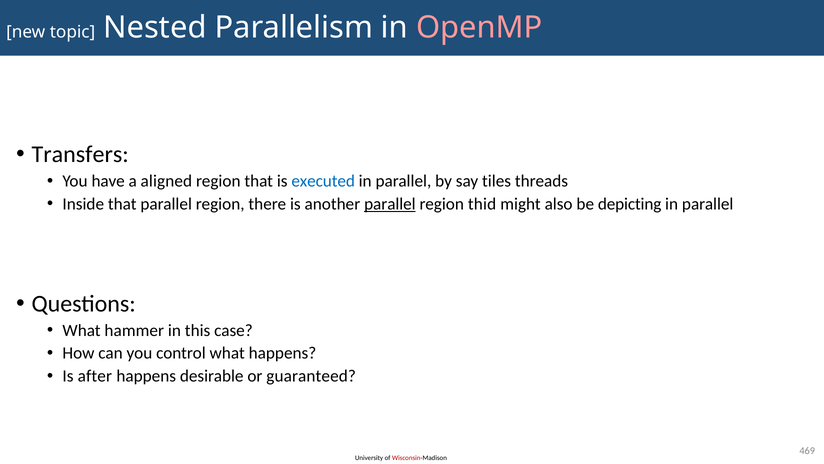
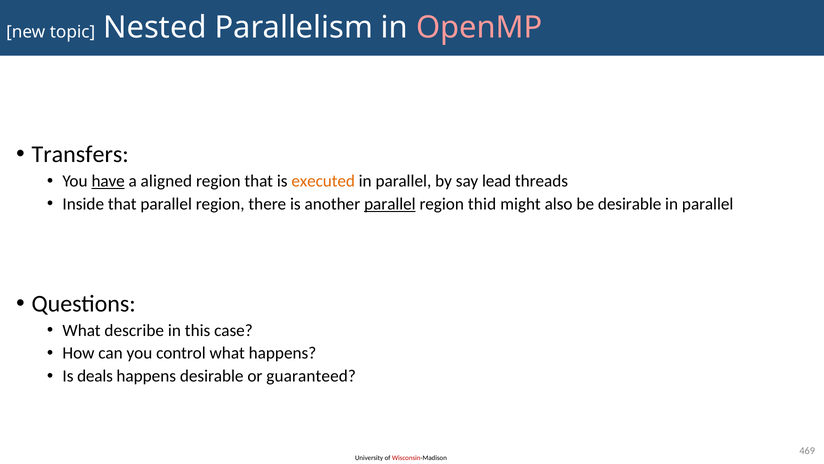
have underline: none -> present (108, 181)
executed colour: blue -> orange (323, 181)
tiles: tiles -> lead (497, 181)
be depicting: depicting -> desirable (630, 204)
hammer: hammer -> describe (134, 330)
after: after -> deals (95, 376)
